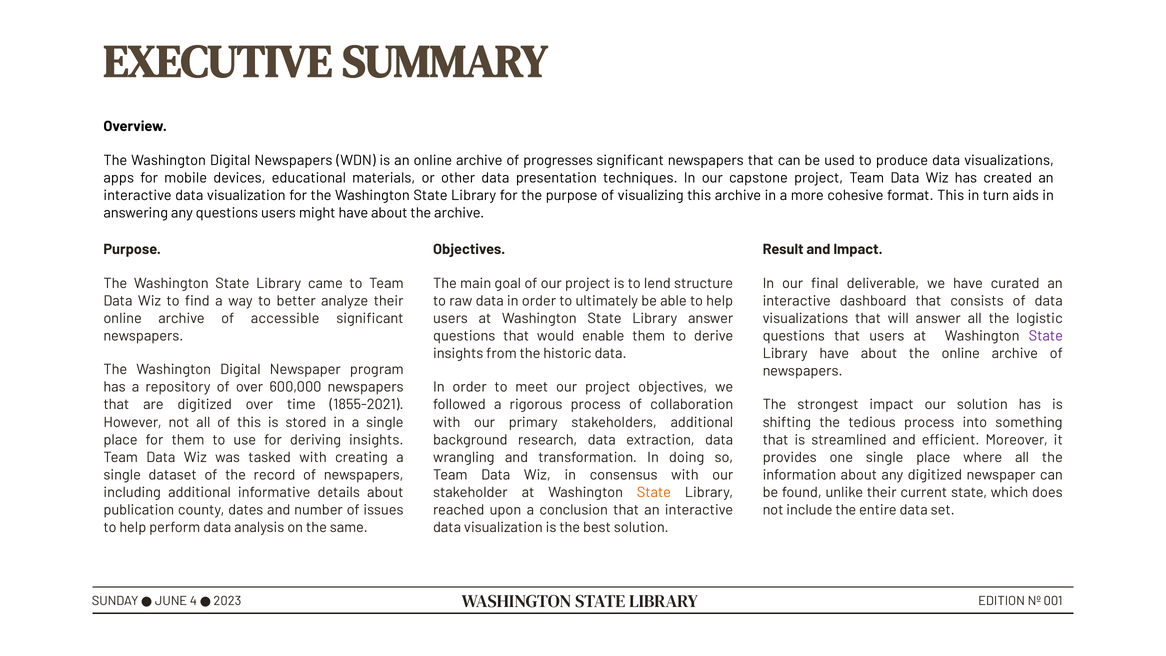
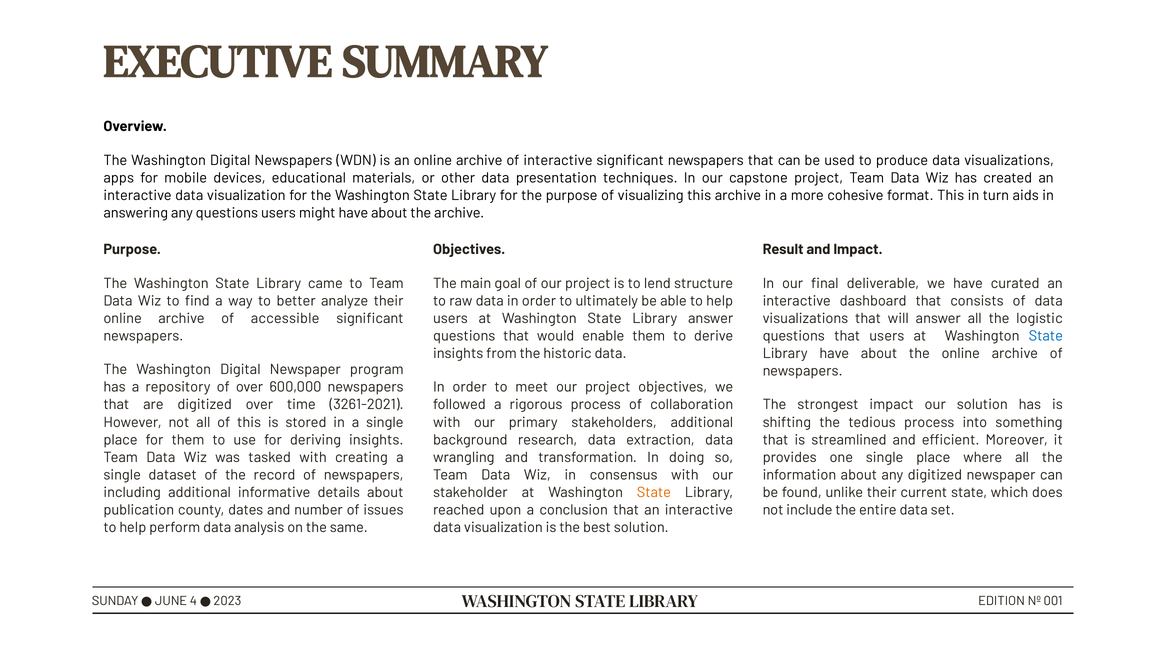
of progresses: progresses -> interactive (558, 160)
State colour: purple -> blue (1046, 336)
1855-2021: 1855-2021 -> 3261-2021 (367, 405)
